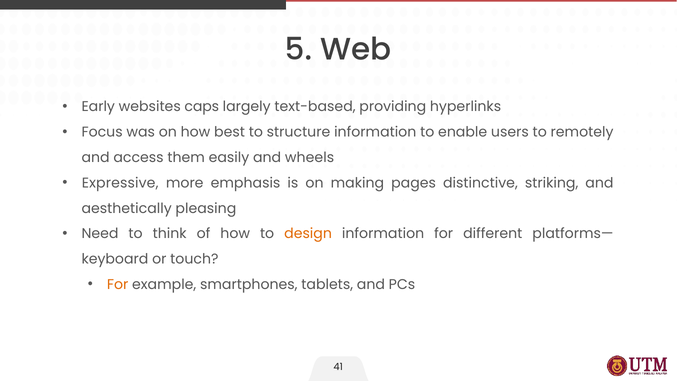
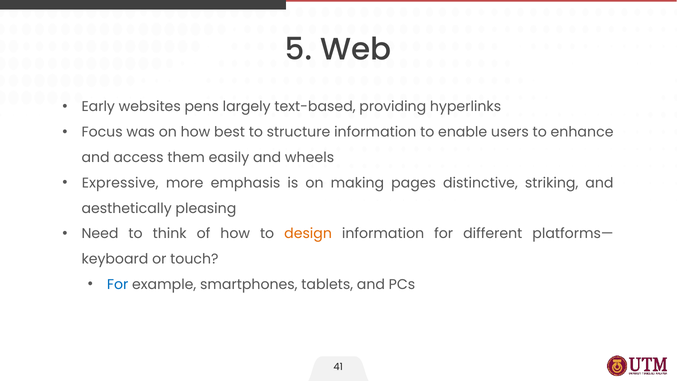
caps: caps -> pens (202, 107)
remotely: remotely -> enhance (582, 132)
For colour: orange -> blue (118, 284)
